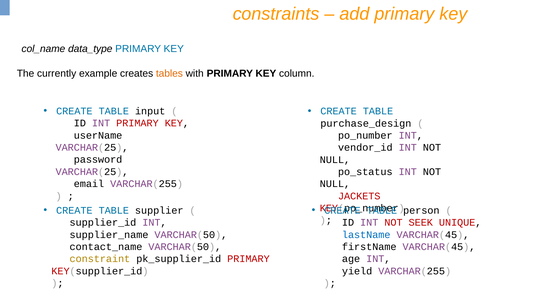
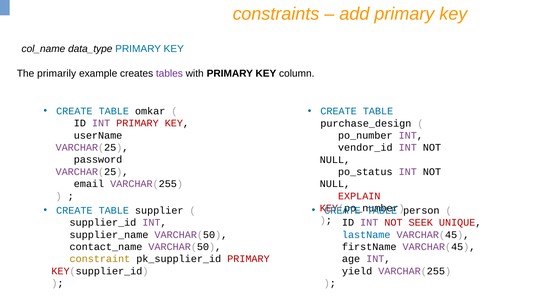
currently: currently -> primarily (57, 74)
tables colour: orange -> purple (169, 74)
input: input -> omkar (150, 111)
JACKETS: JACKETS -> EXPLAIN (359, 196)
